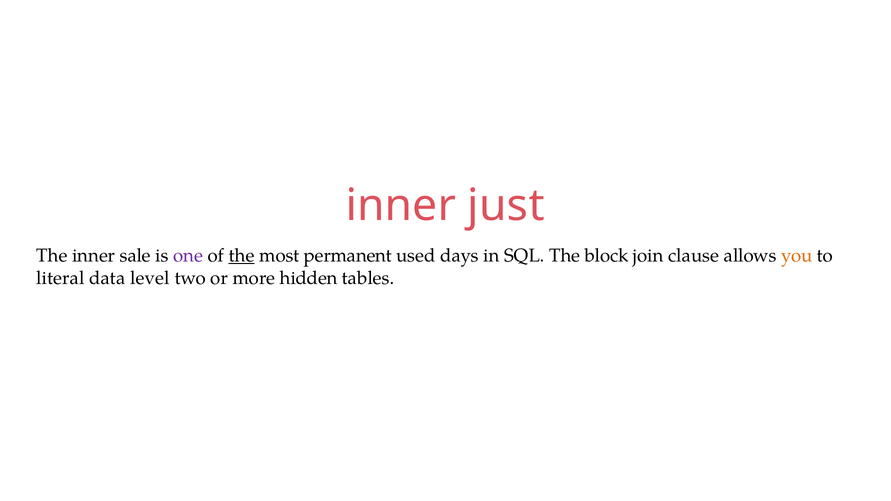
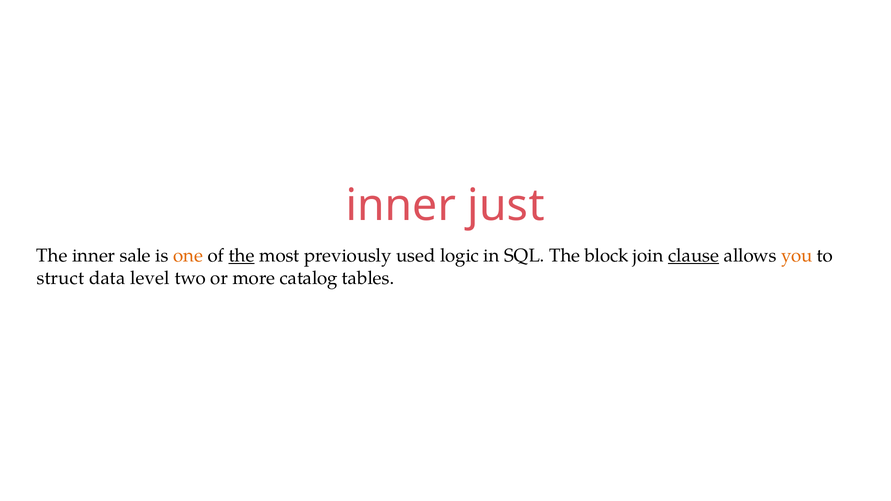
one colour: purple -> orange (188, 256)
permanent: permanent -> previously (348, 256)
days: days -> logic (460, 256)
clause underline: none -> present (694, 256)
literal: literal -> struct (60, 278)
hidden: hidden -> catalog (309, 278)
